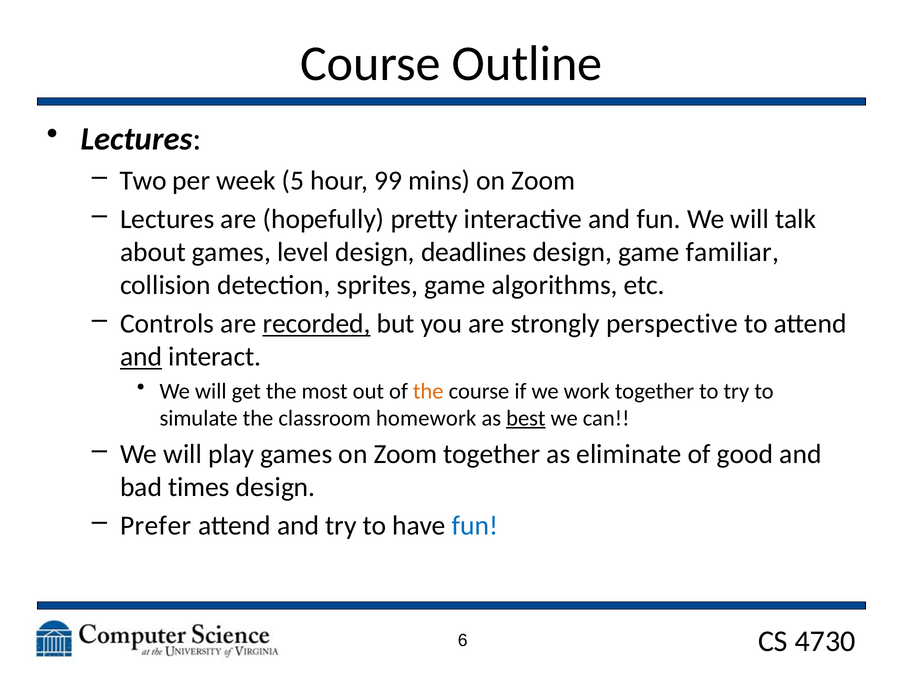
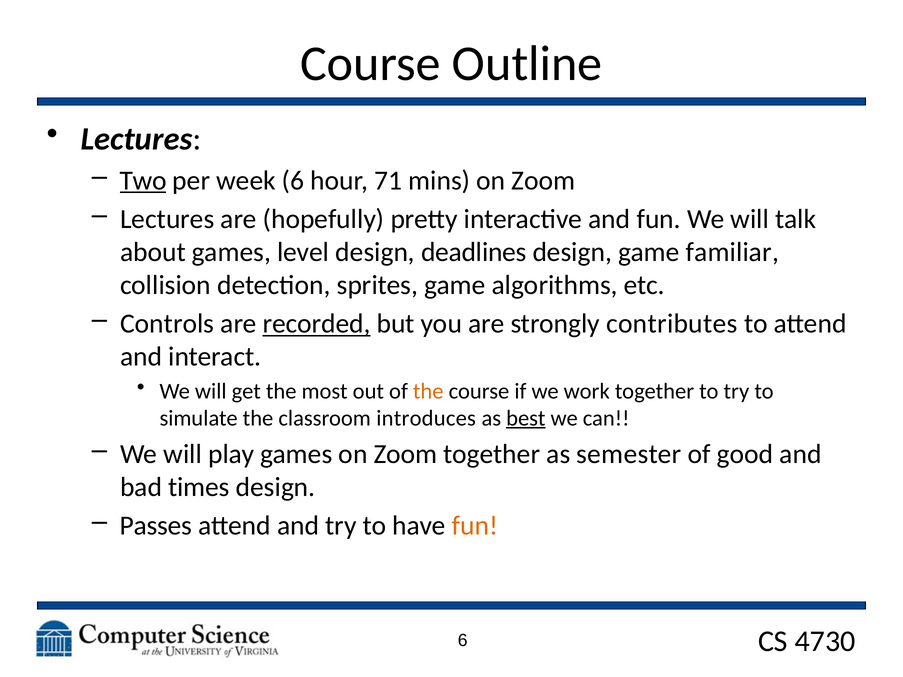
Two underline: none -> present (143, 180)
week 5: 5 -> 6 (293, 180)
99: 99 -> 71 (388, 180)
perspective: perspective -> contributes (672, 324)
and underline: present -> none (141, 357)
homework: homework -> introduces (426, 418)
eliminate: eliminate -> semester (629, 454)
Prefer: Prefer -> Passes (156, 526)
fun colour: blue -> orange (475, 526)
